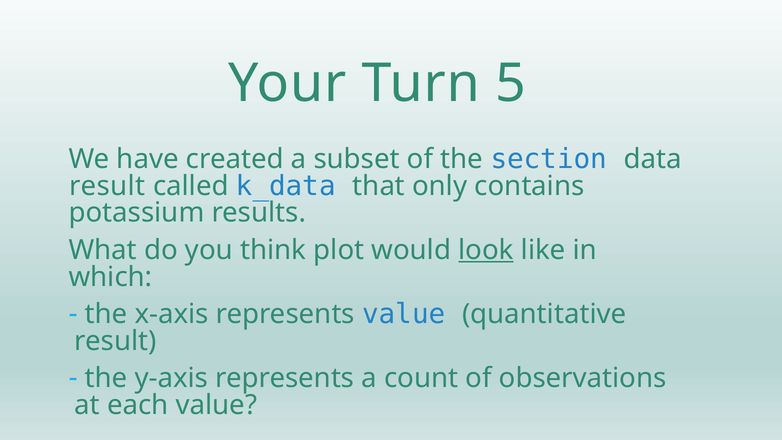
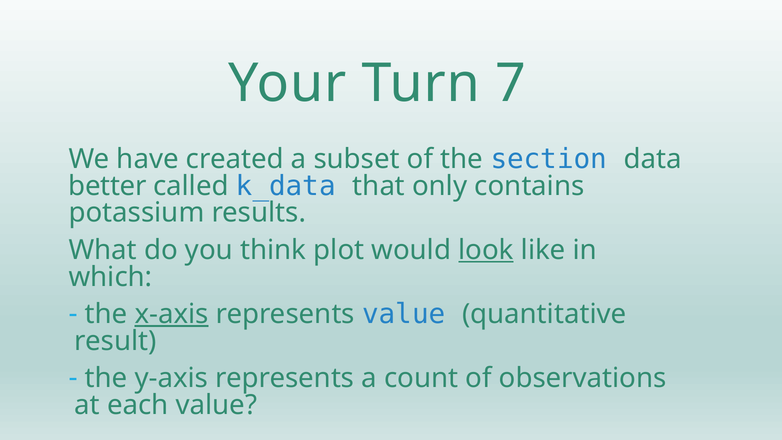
5: 5 -> 7 (511, 83)
result: result -> better (107, 186)
x-axis underline: none -> present (172, 314)
